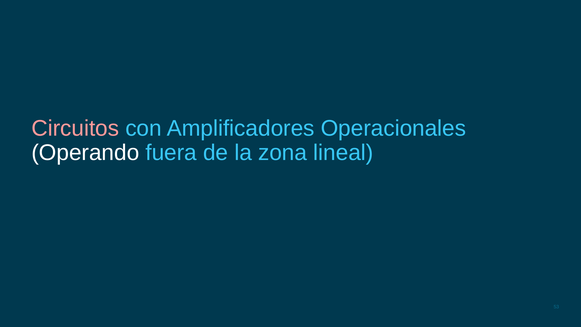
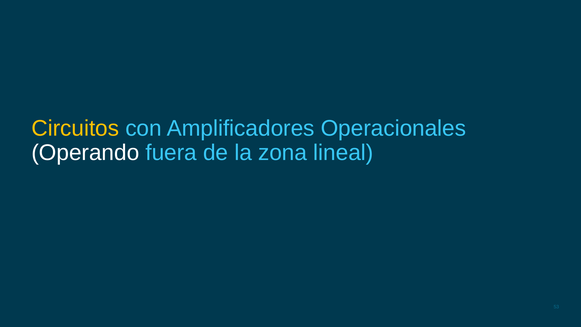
Circuitos colour: pink -> yellow (75, 128)
